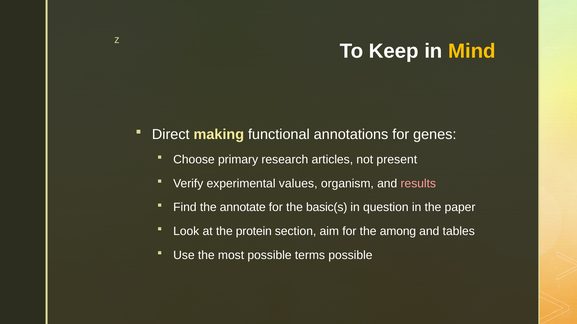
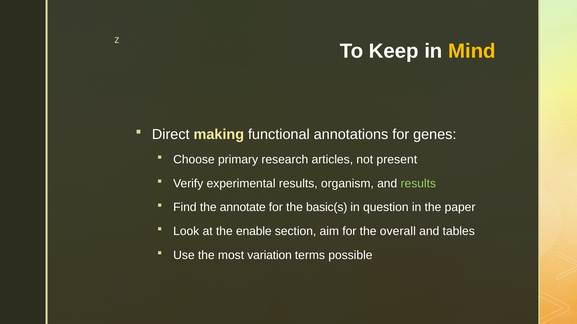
experimental values: values -> results (298, 184)
results colour: pink -> light green (418, 184)
protein: protein -> enable (254, 232)
among: among -> overall (398, 232)
most possible: possible -> variation (270, 256)
